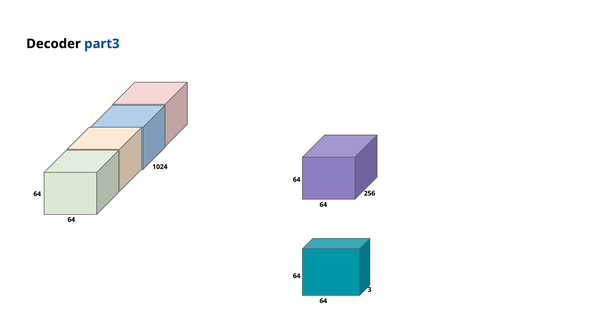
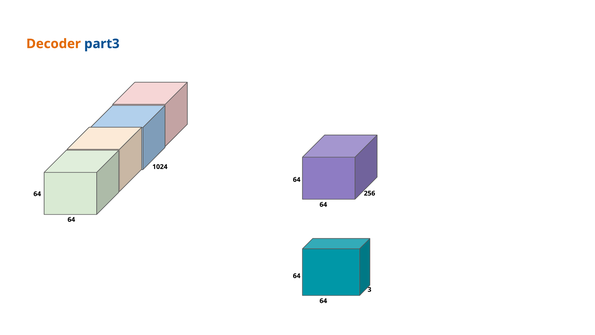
Decoder colour: black -> orange (54, 44)
